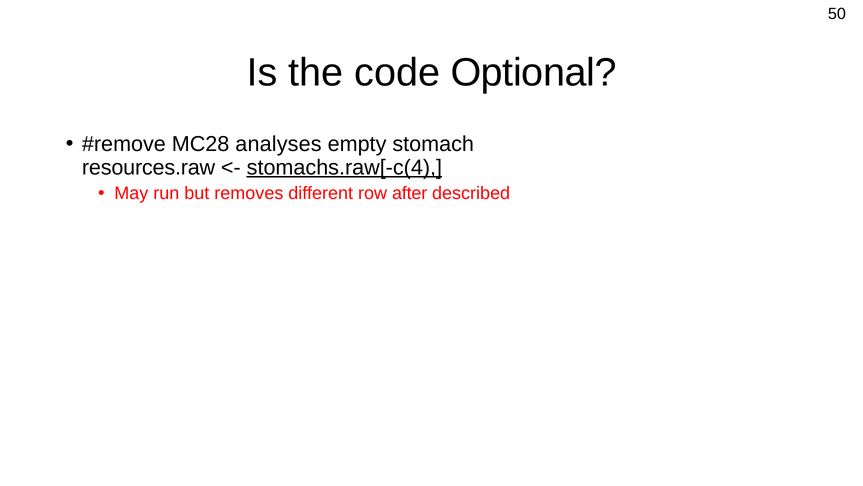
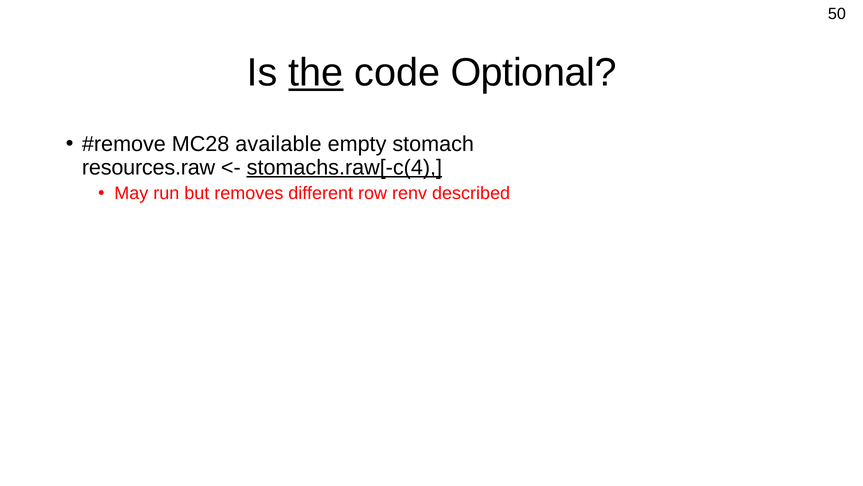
the underline: none -> present (316, 72)
analyses: analyses -> available (278, 144)
after: after -> renv (410, 193)
